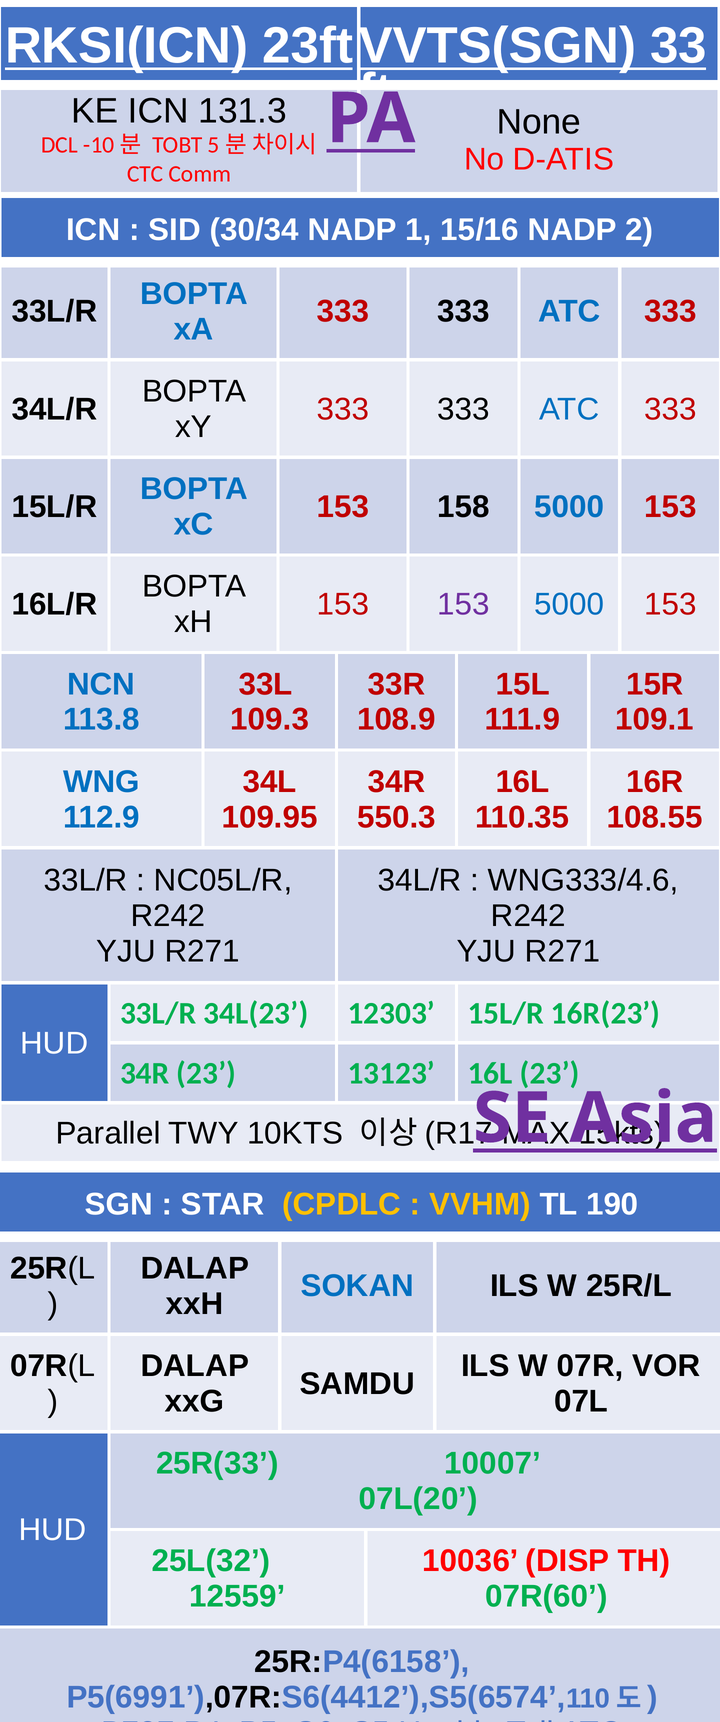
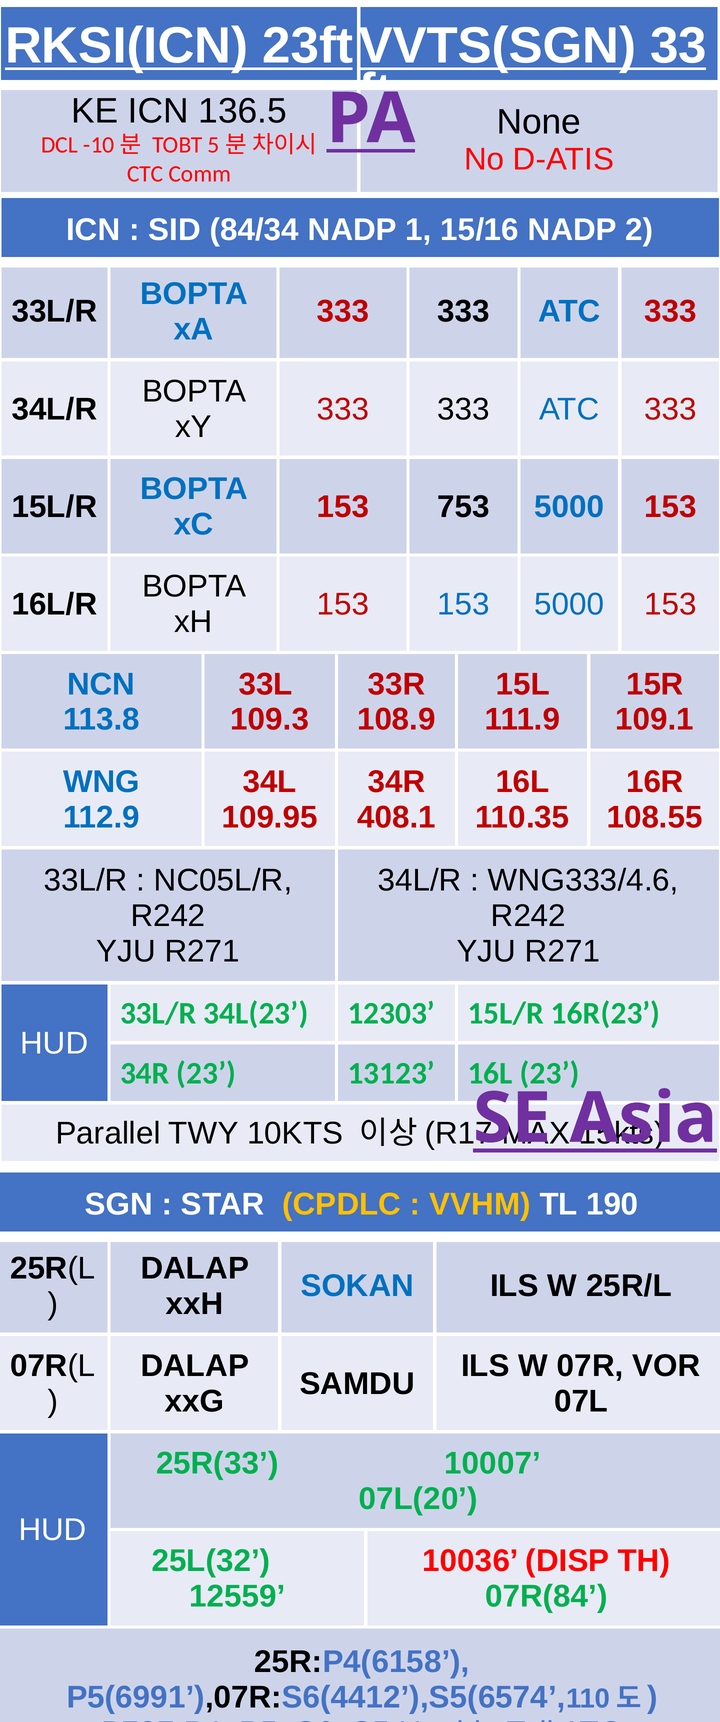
131.3: 131.3 -> 136.5 (243, 111)
30/34: 30/34 -> 84/34 (254, 230)
158: 158 -> 753 (464, 507)
153 colour: purple -> blue (464, 605)
550.3: 550.3 -> 408.1 (396, 817)
07R(60: 07R(60 -> 07R(84 (546, 1597)
